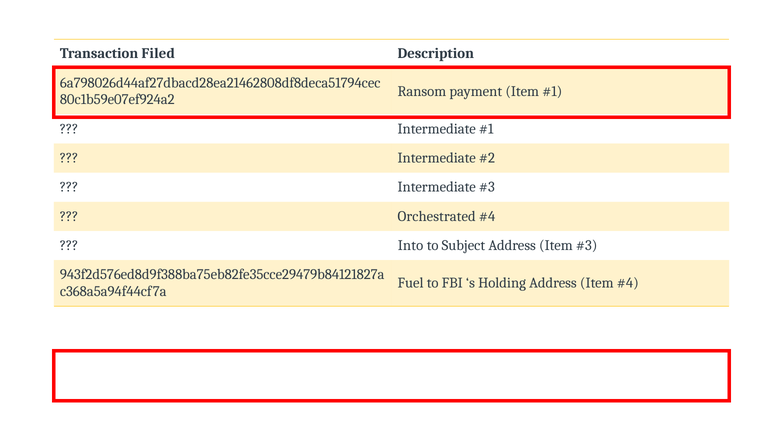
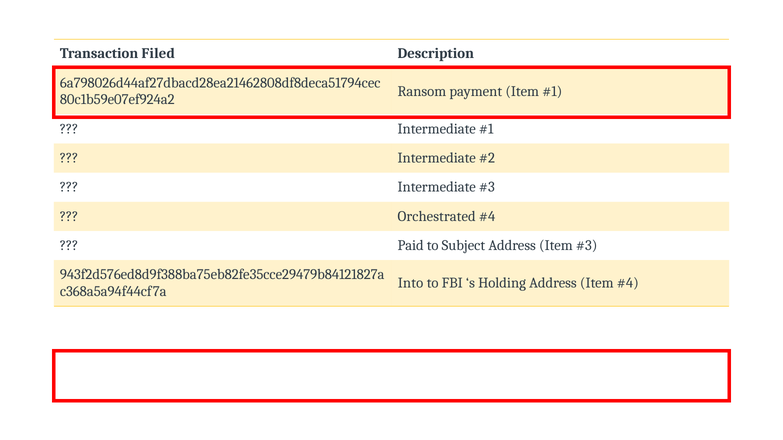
Into: Into -> Paid (411, 246)
Fuel: Fuel -> Into (411, 283)
